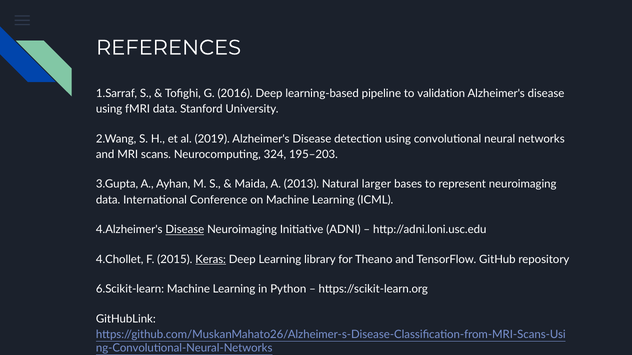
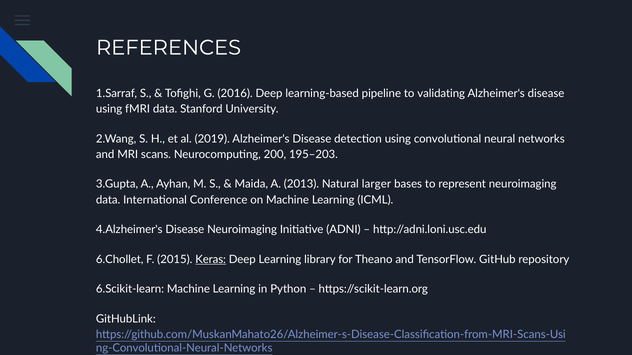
validation: validation -> validating (441, 93)
324: 324 -> 200 (275, 155)
Disease underline: present -> none (185, 230)
4.Chollet: 4.Chollet -> 6.Chollet (120, 260)
